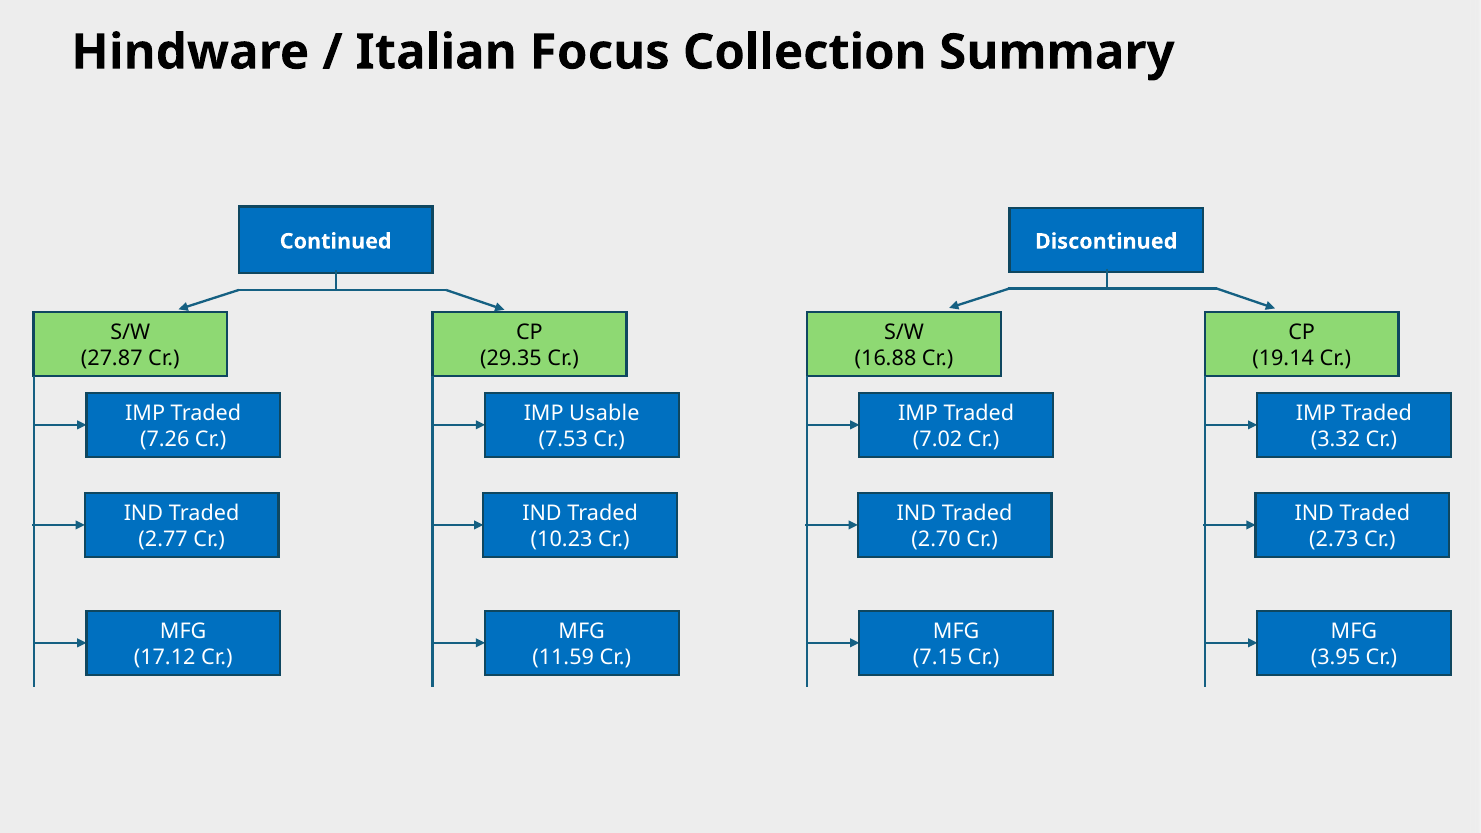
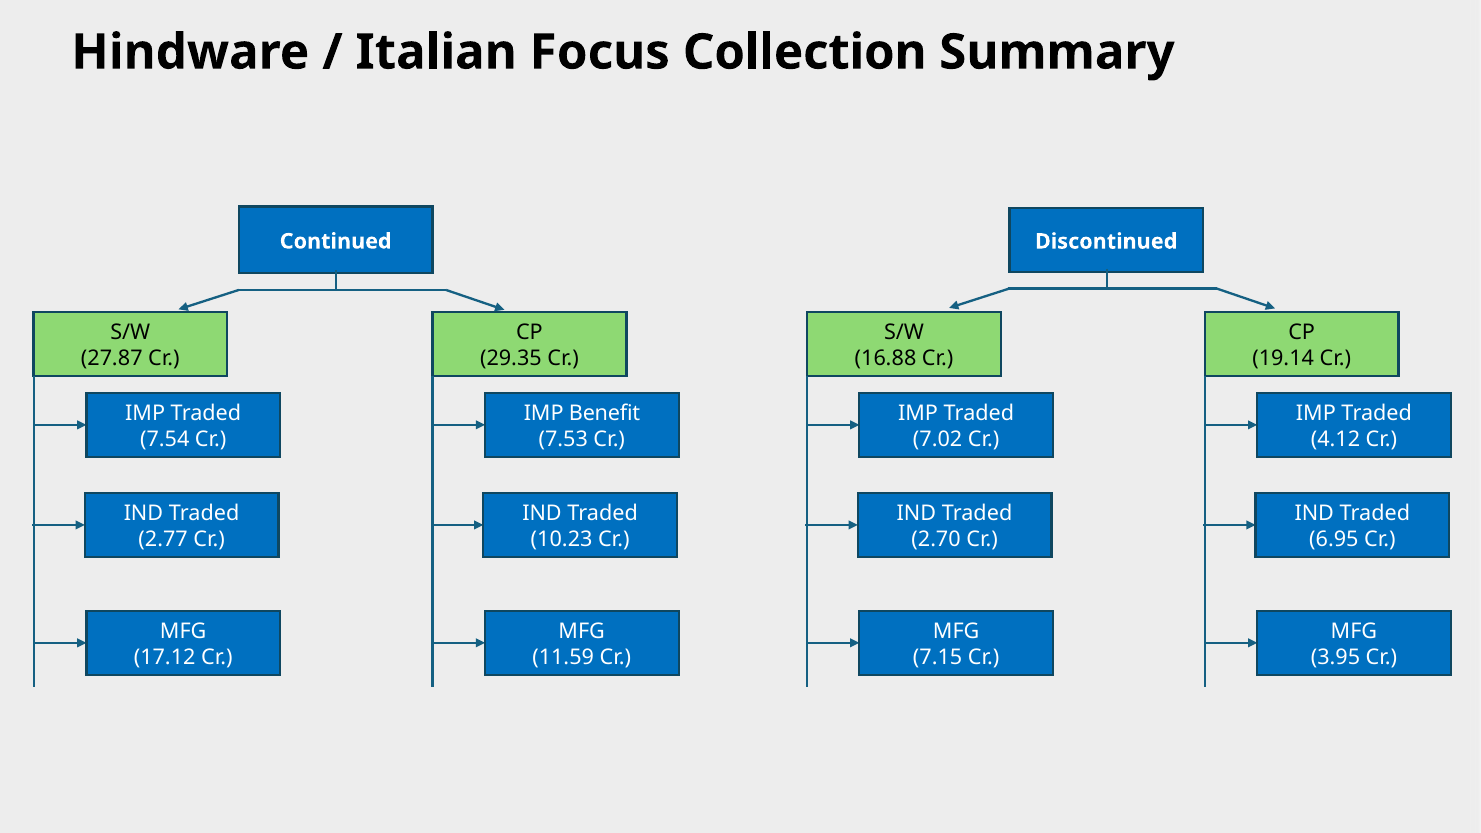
Usable: Usable -> Benefit (605, 413)
7.26: 7.26 -> 7.54 (165, 439)
3.32: 3.32 -> 4.12 (1335, 439)
2.73: 2.73 -> 6.95 (1334, 539)
